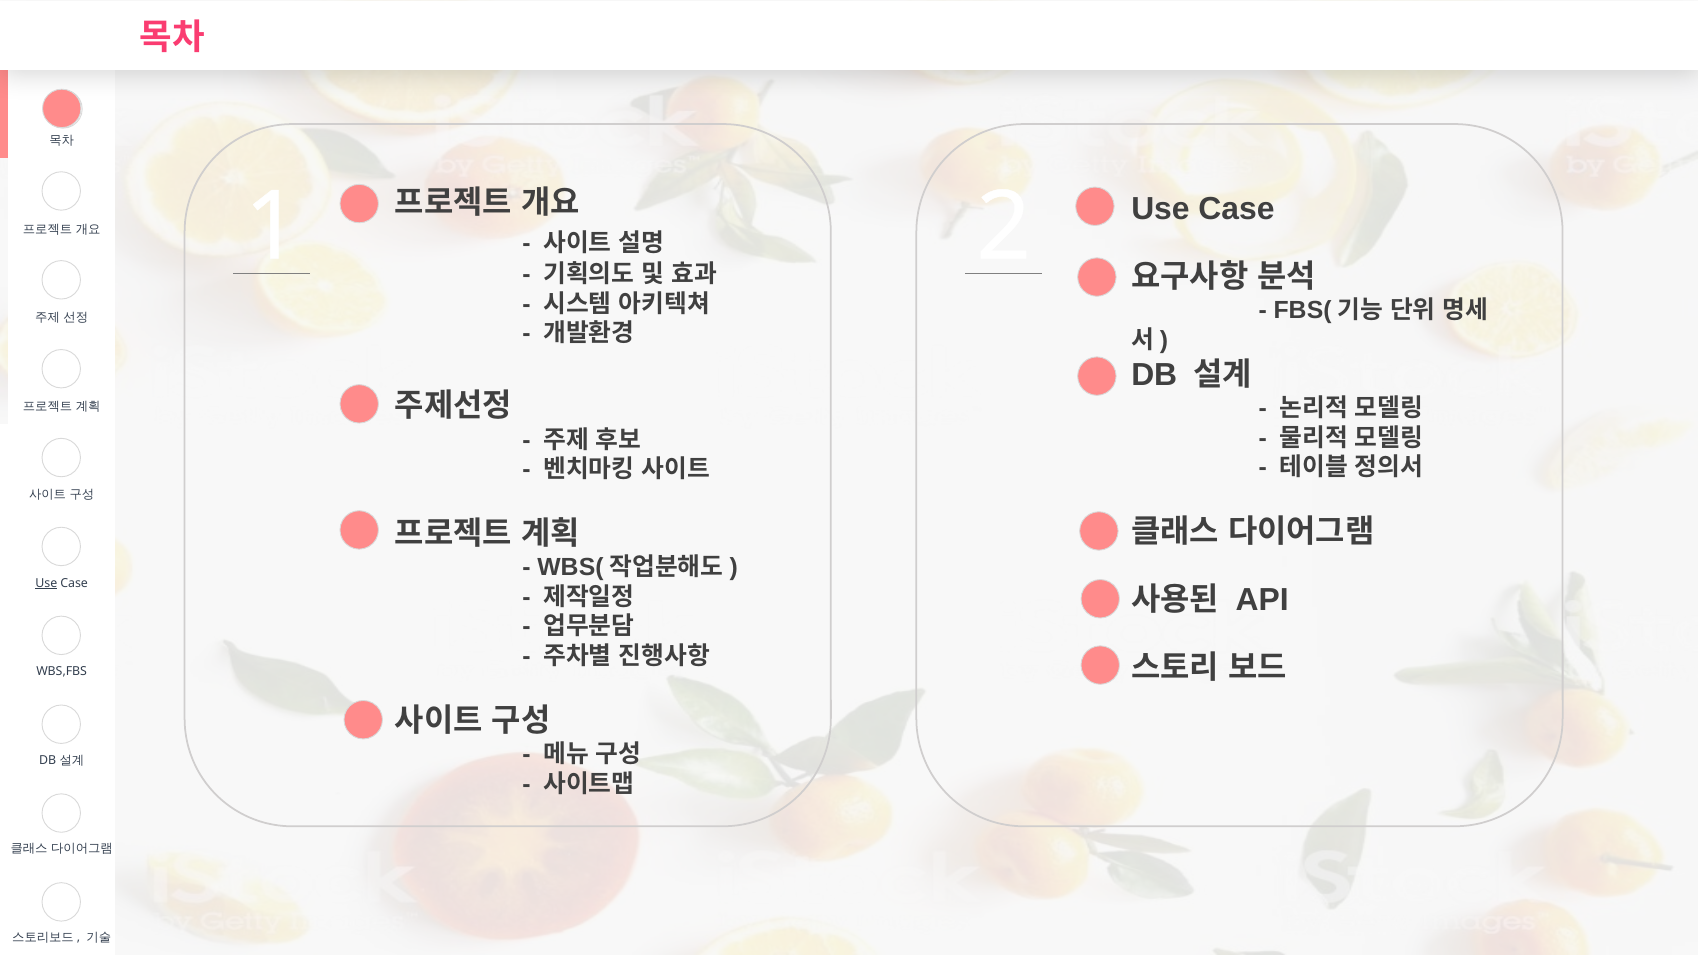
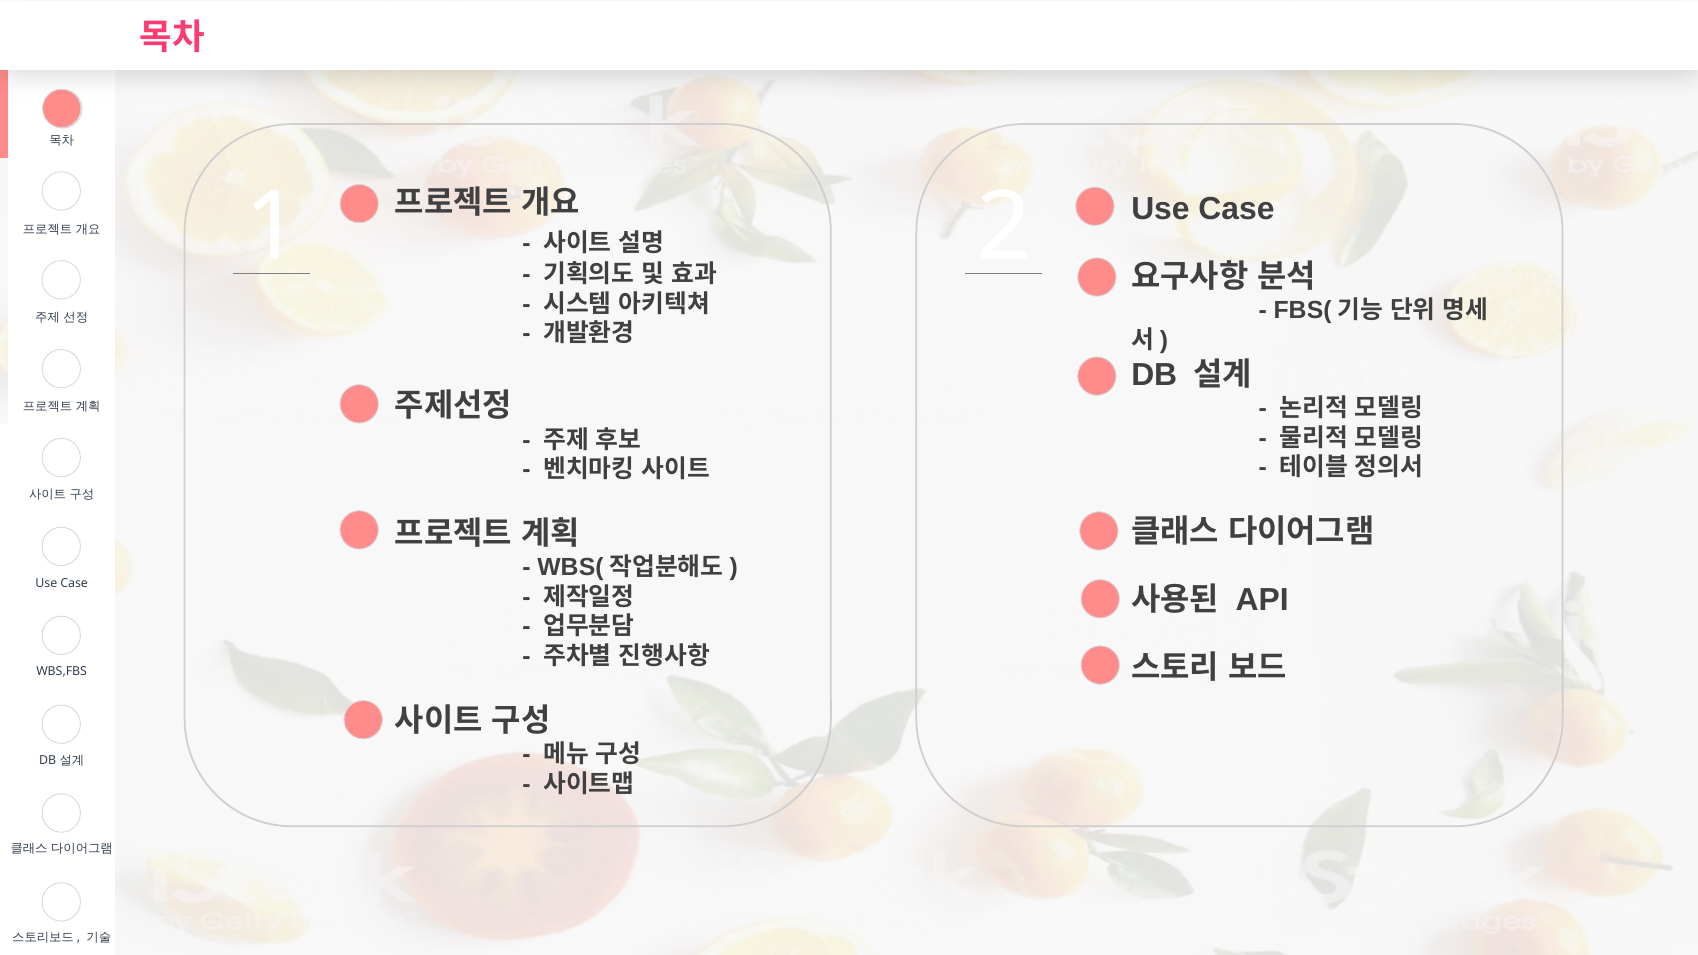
Use underline: present -> none (46, 583)
